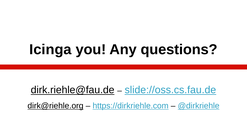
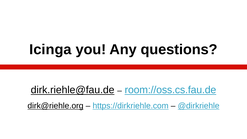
slide://oss.cs.fau.de: slide://oss.cs.fau.de -> room://oss.cs.fau.de (170, 90)
